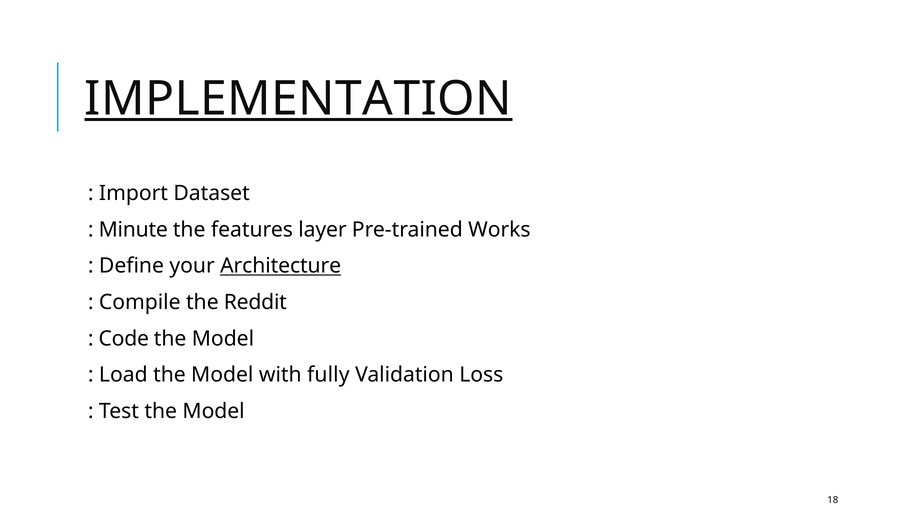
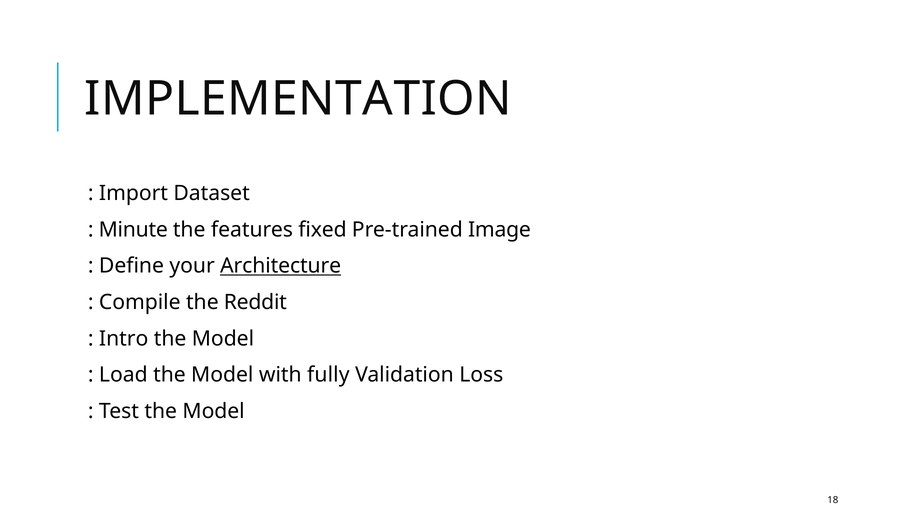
IMPLEMENTATION underline: present -> none (298, 99)
layer: layer -> fixed (322, 230)
Works: Works -> Image (499, 230)
Code: Code -> Intro (124, 339)
